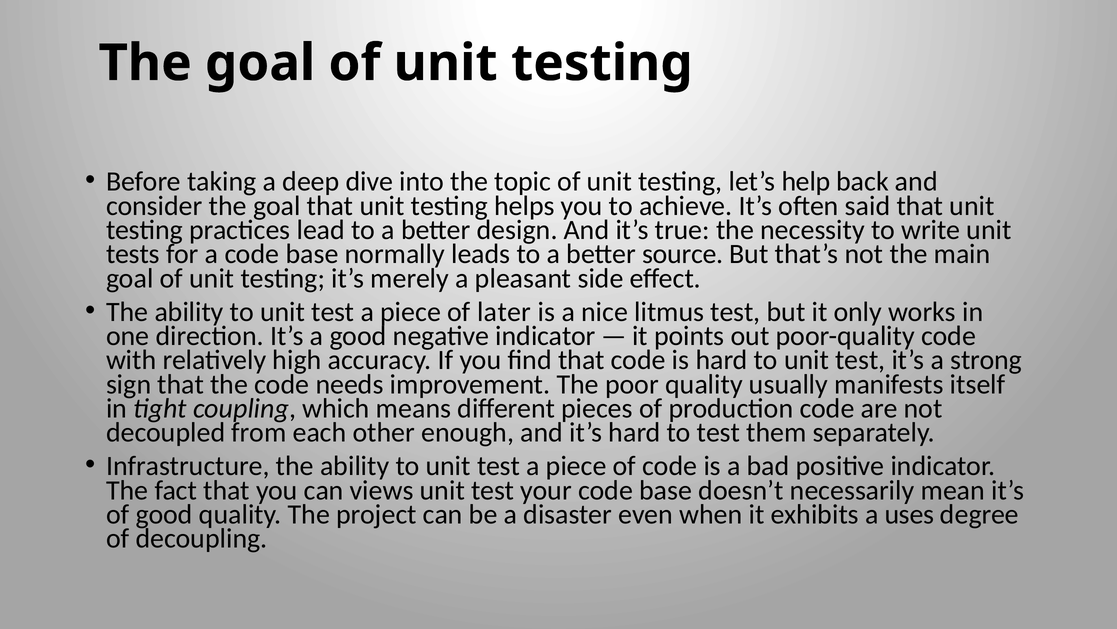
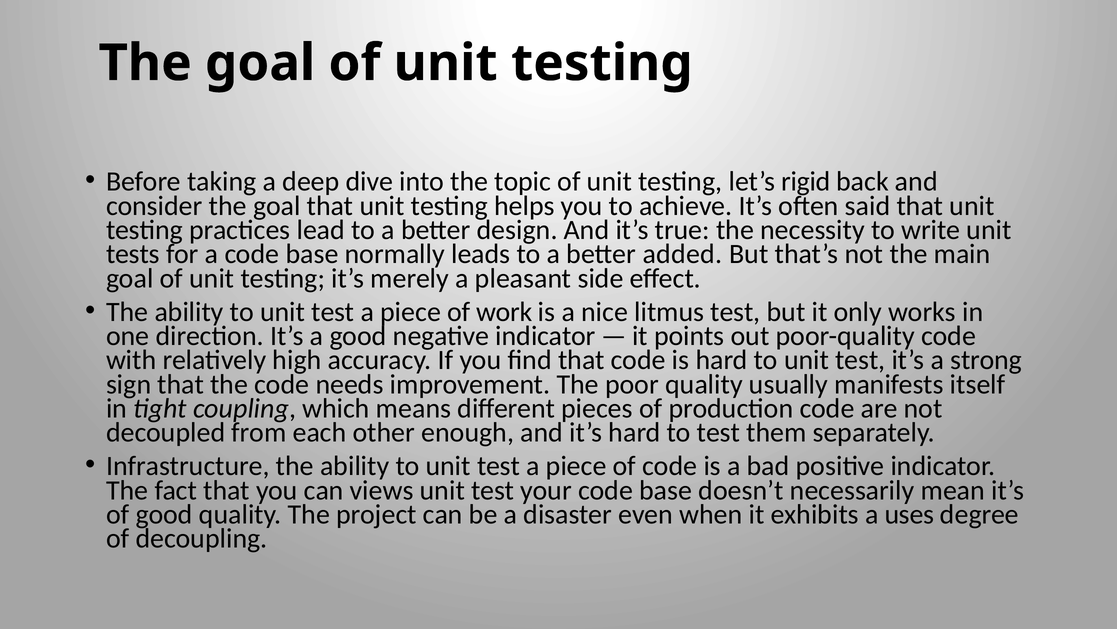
help: help -> rigid (806, 182)
source: source -> added (683, 254)
later: later -> work (504, 312)
